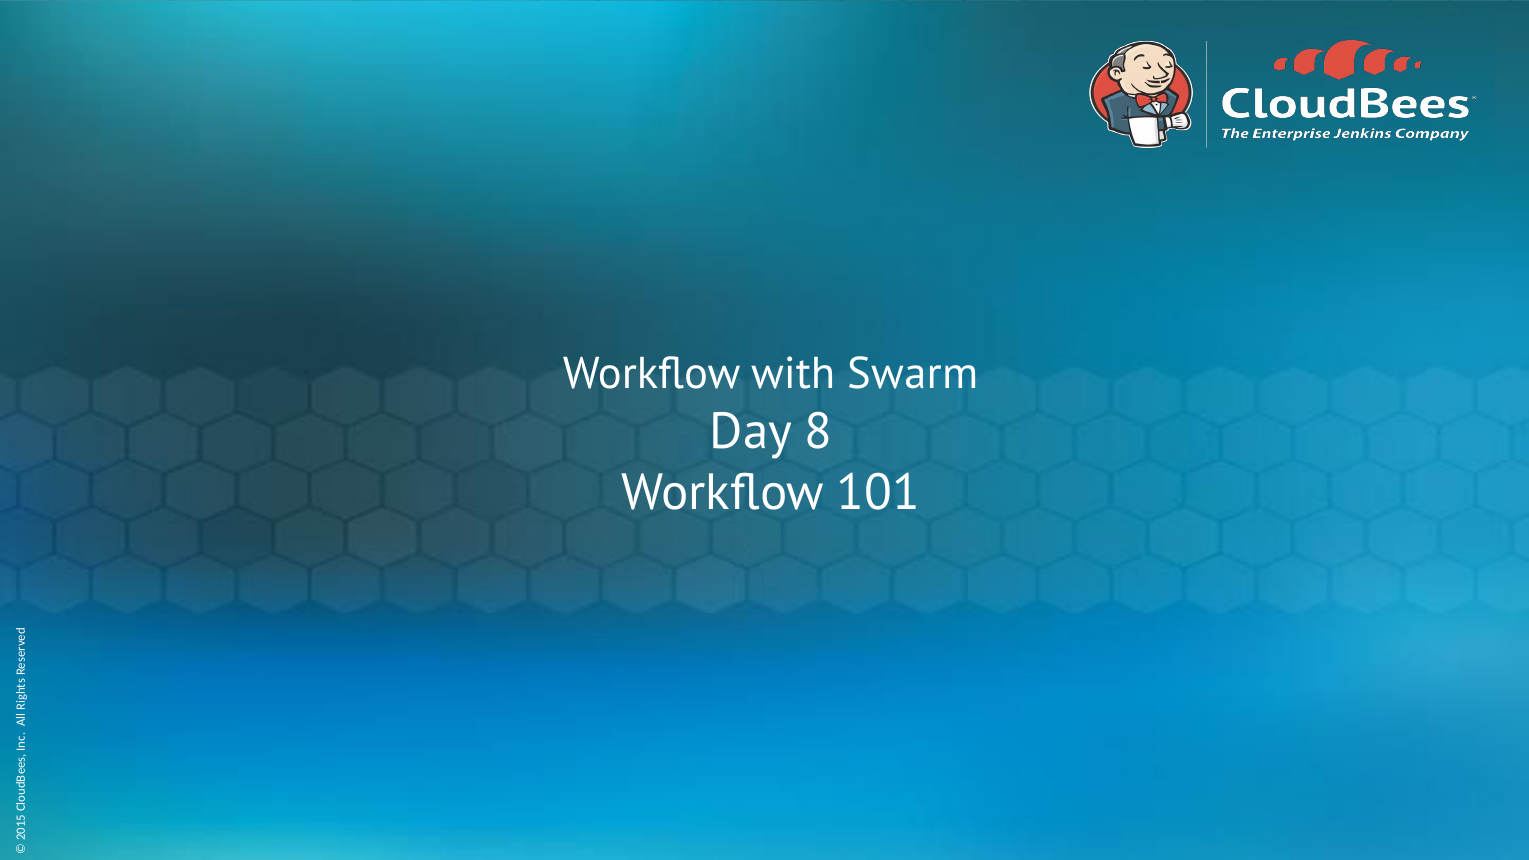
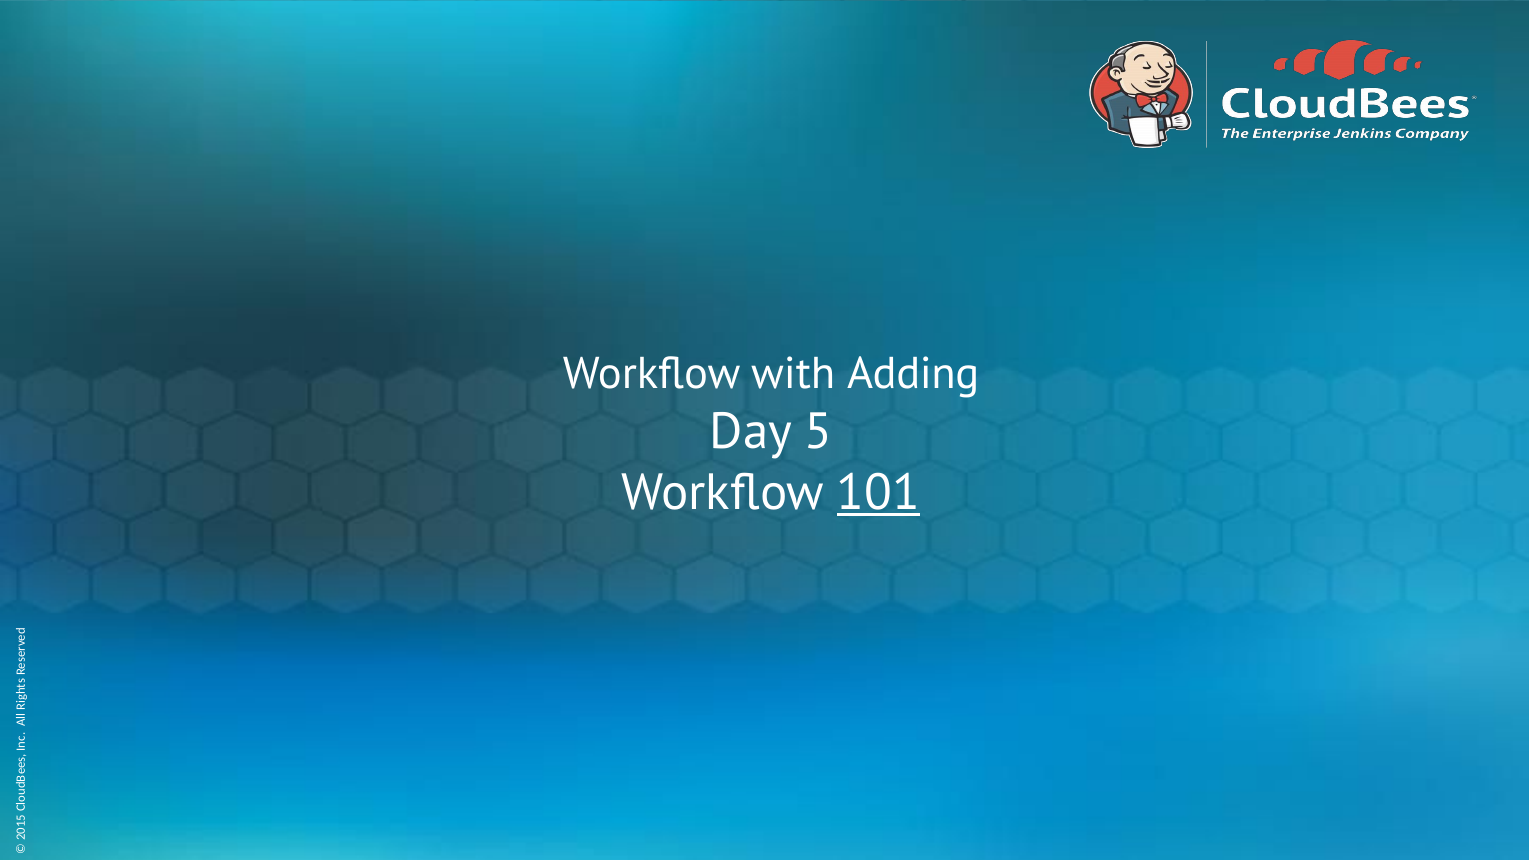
Swarm: Swarm -> Adding (913, 374)
Day 8: 8 -> 5 (818, 432)
101 underline: none -> present (878, 493)
